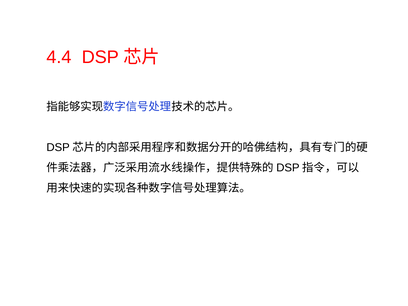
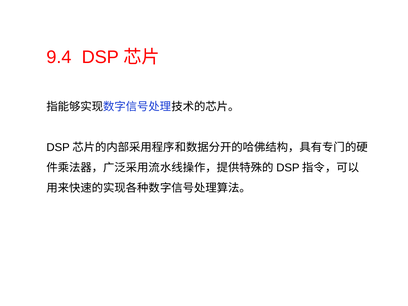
4.4: 4.4 -> 9.4 (59, 57)
